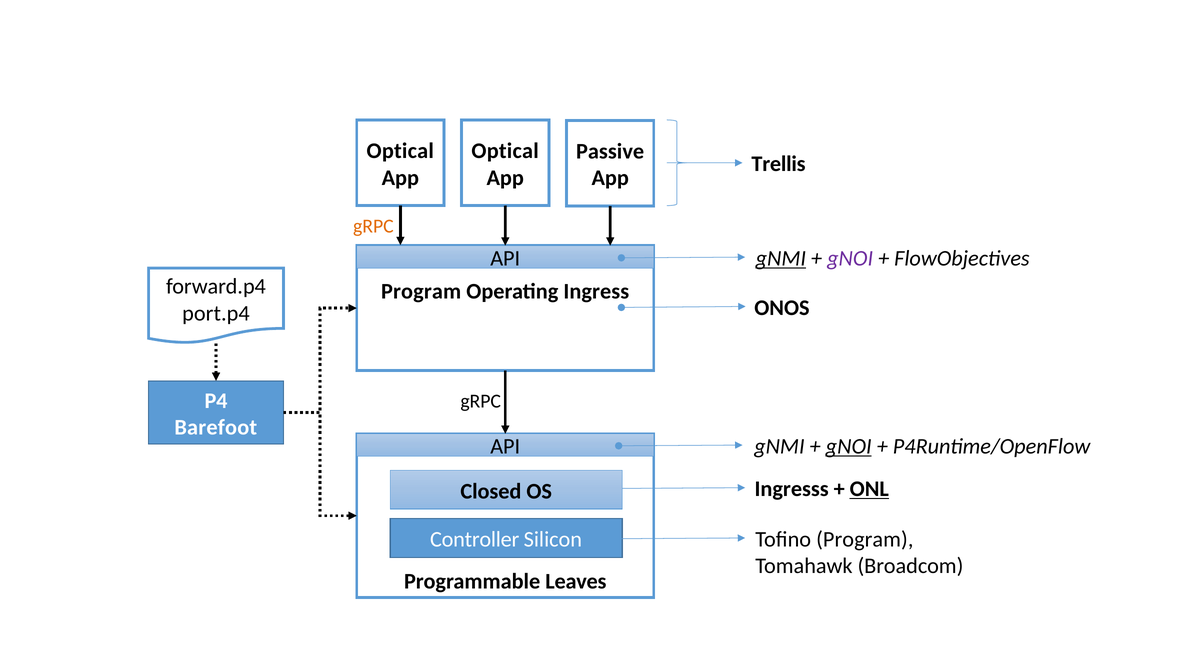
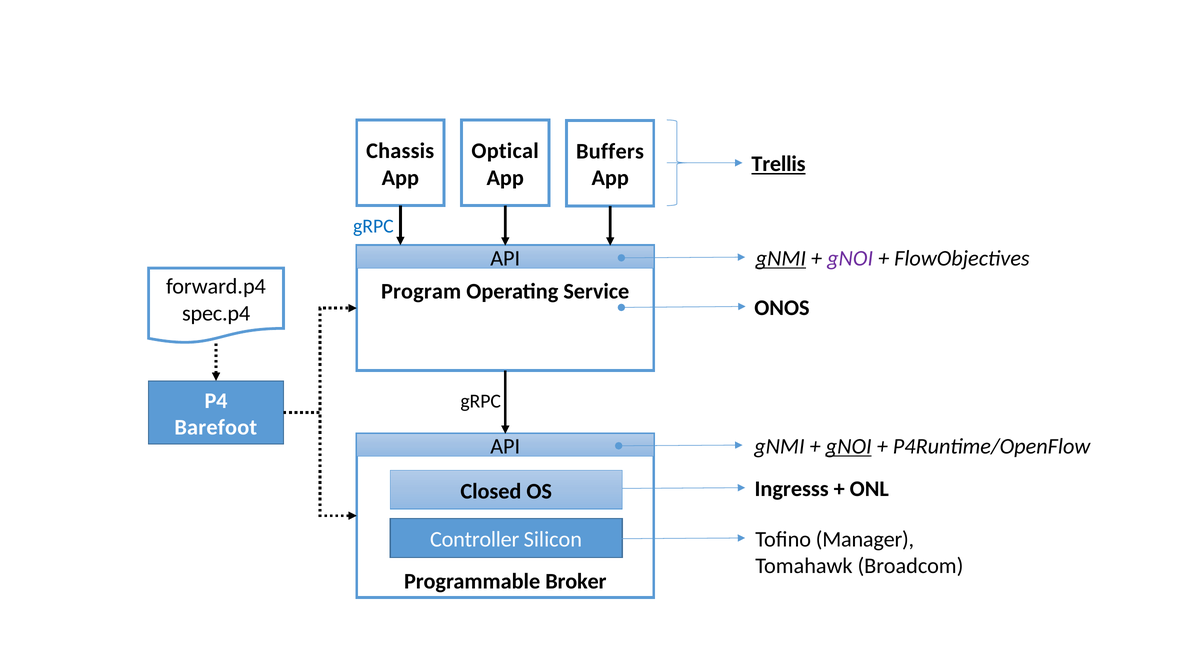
Optical: Optical -> Chassis (400, 151)
Passive: Passive -> Buffers (610, 151)
Trellis underline: none -> present (779, 164)
gRPC colour: orange -> blue (373, 226)
Ingress: Ingress -> Service (596, 292)
port.p4: port.p4 -> spec.p4 (216, 313)
ONL underline: present -> none (869, 489)
Tofino Program: Program -> Manager (865, 539)
Leaves: Leaves -> Broker (576, 582)
